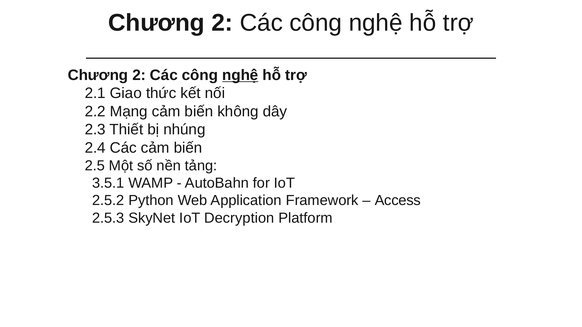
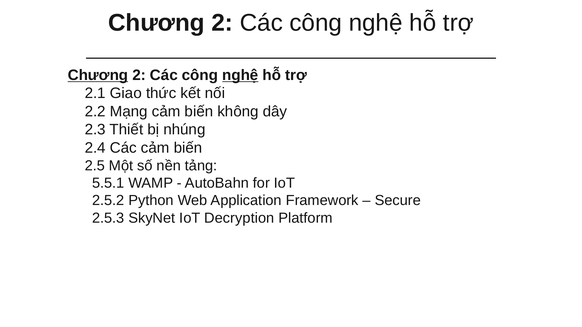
Chương underline: none -> present (98, 75)
3.5.1: 3.5.1 -> 5.5.1 (108, 183)
Access: Access -> Secure (398, 201)
